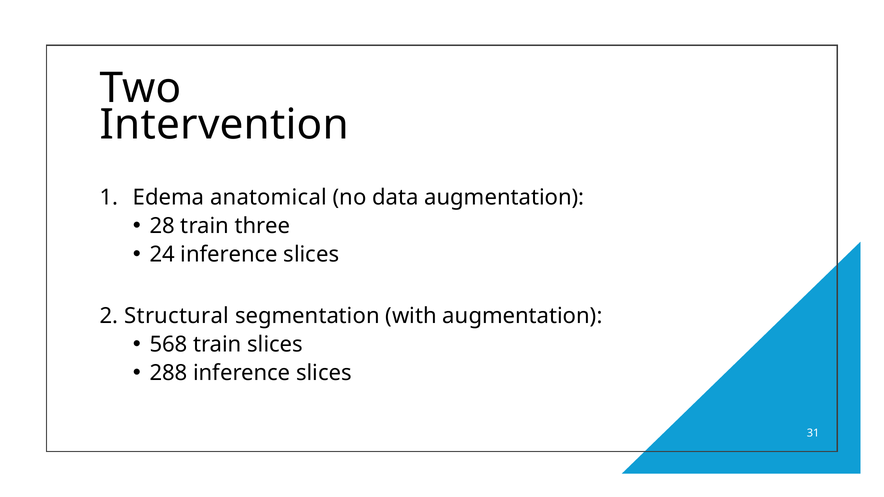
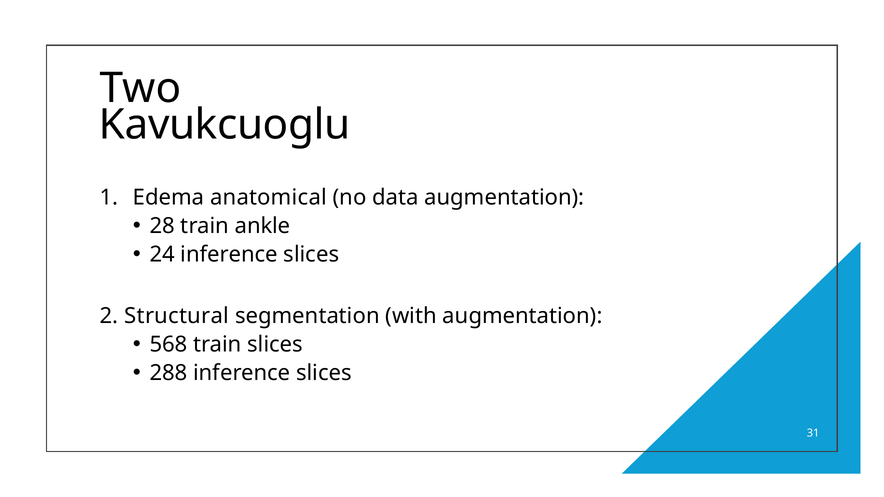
Intervention: Intervention -> Kavukcuoglu (225, 125)
three: three -> ankle (263, 226)
